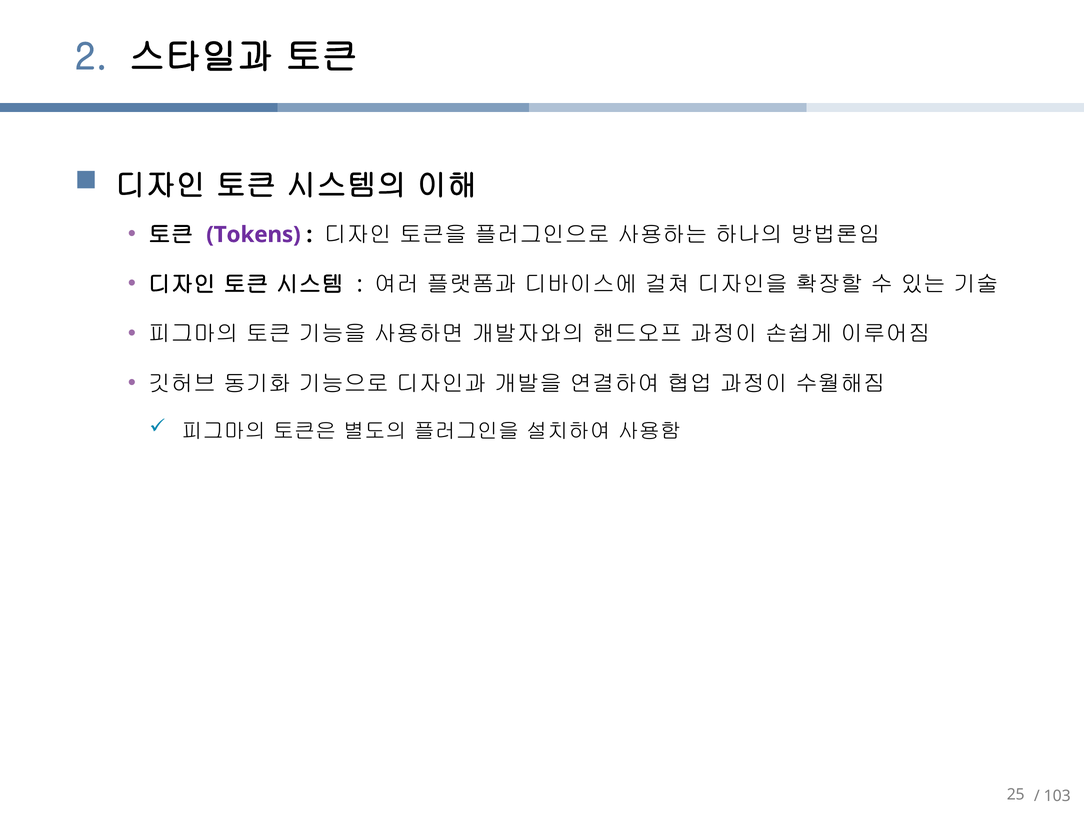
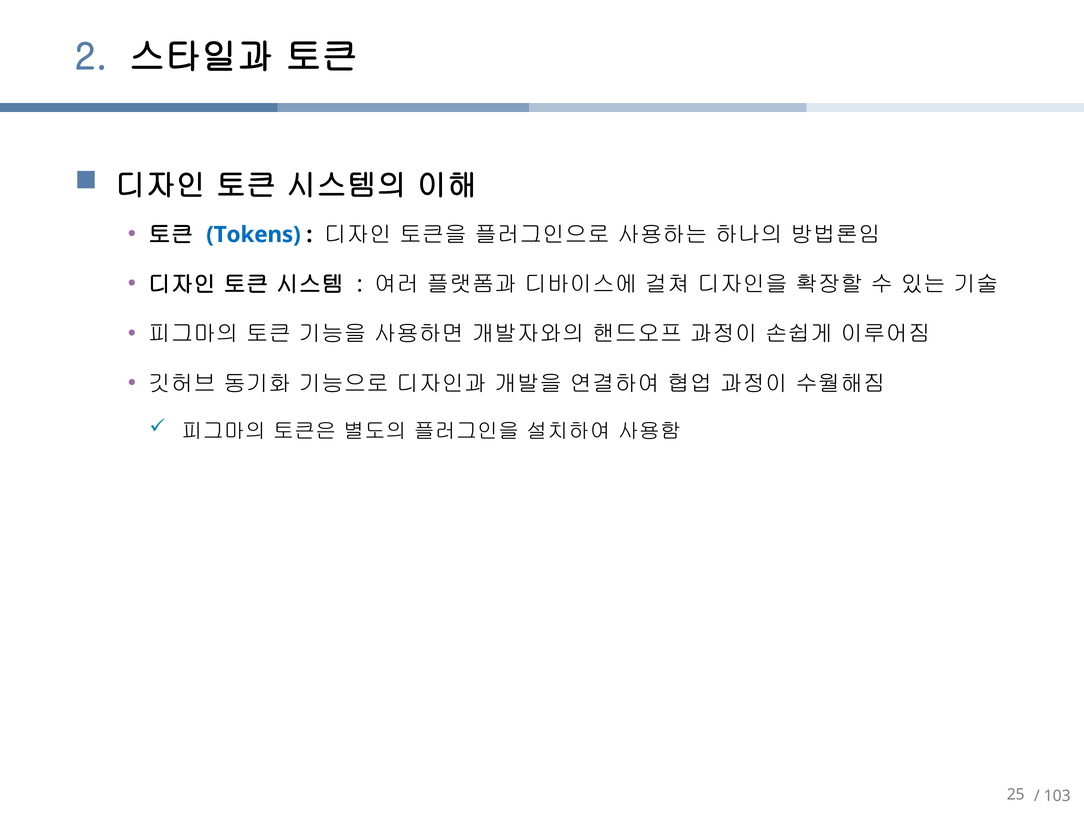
Tokens colour: purple -> blue (253, 235)
